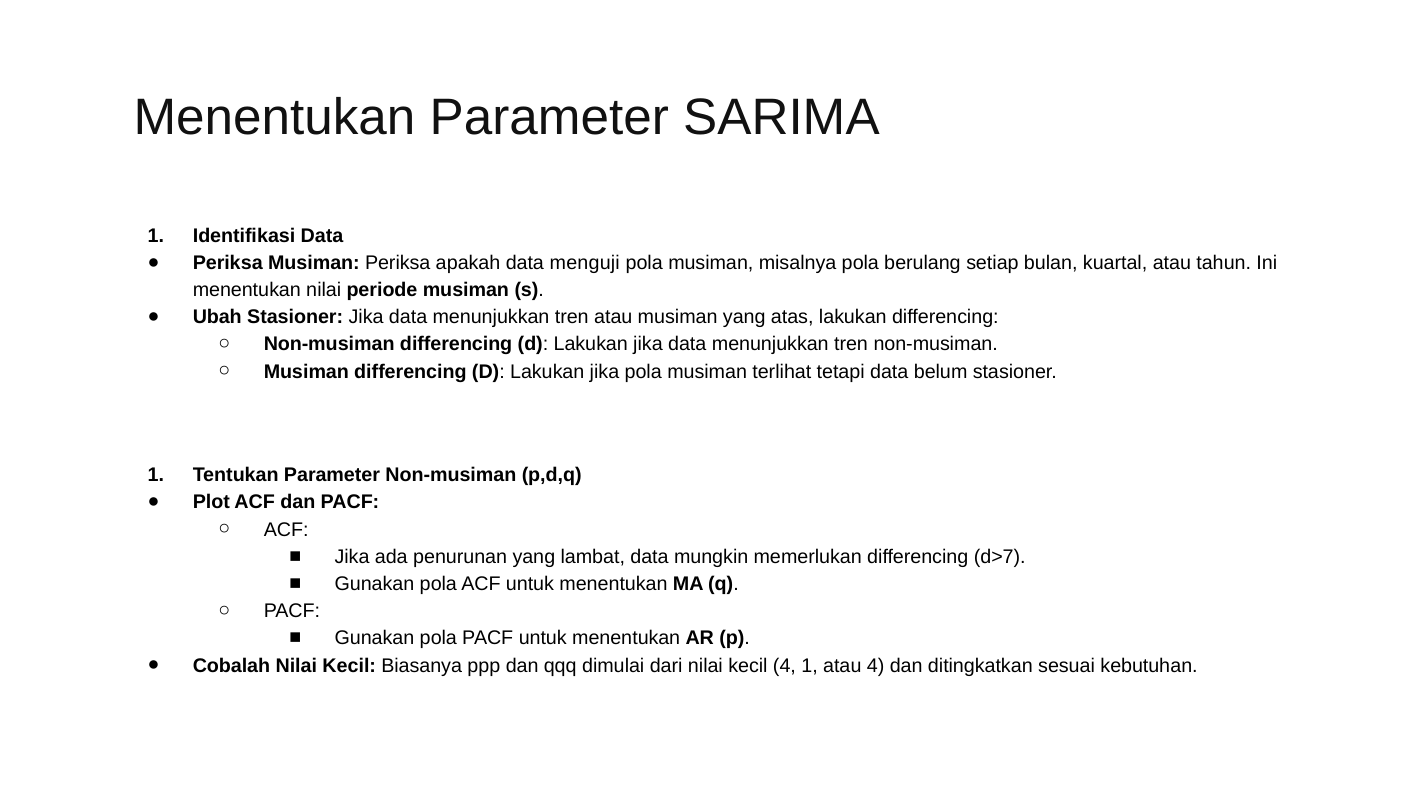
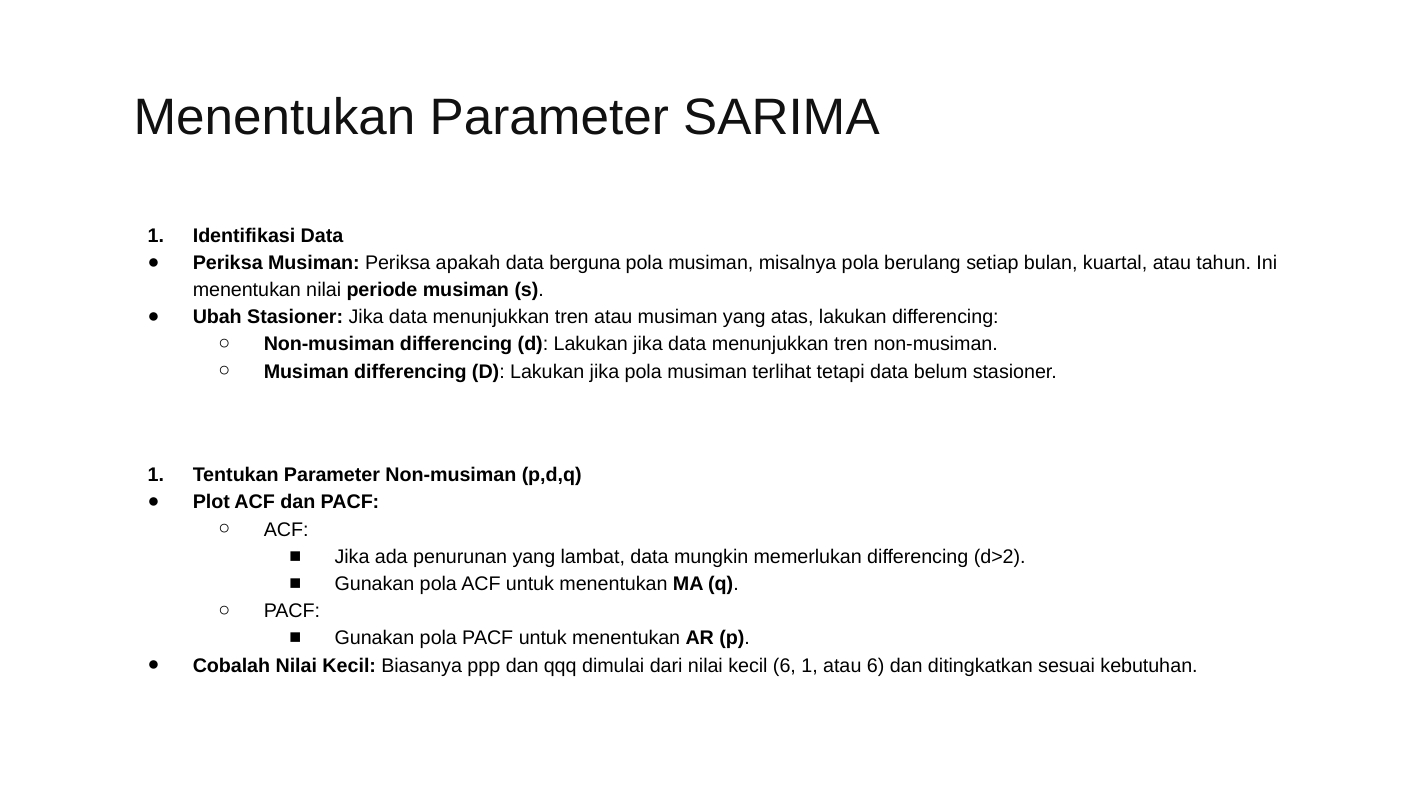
menguji: menguji -> berguna (585, 263)
d>7: d>7 -> d>2 (1000, 557)
kecil 4: 4 -> 6 (784, 666)
atau 4: 4 -> 6 (876, 666)
